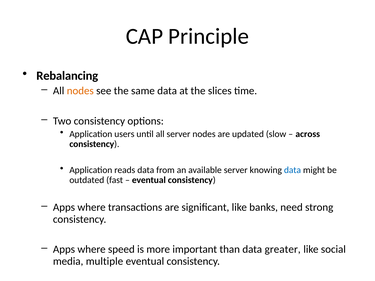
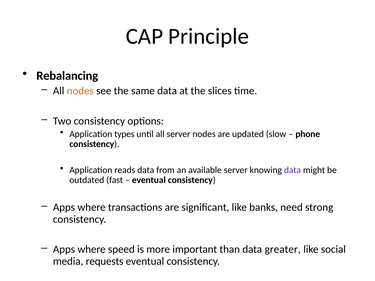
users: users -> types (124, 134)
across: across -> phone (308, 134)
data colour: blue -> purple (292, 170)
multiple: multiple -> requests (105, 261)
